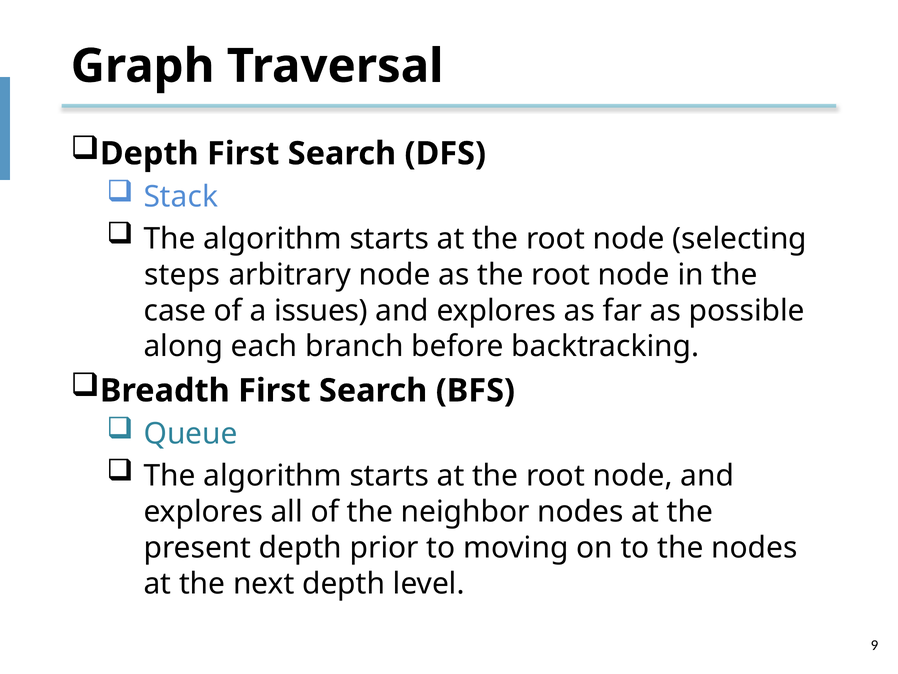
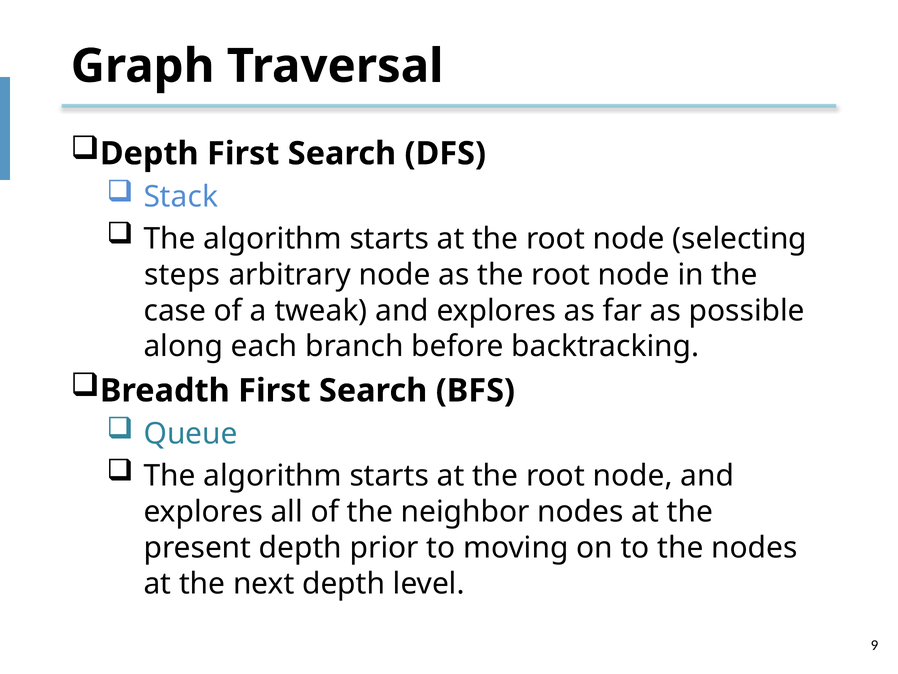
issues: issues -> tweak (321, 310)
